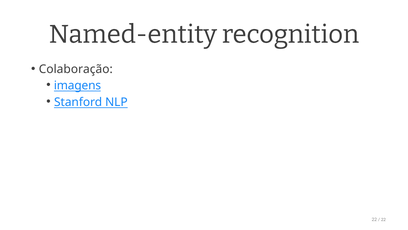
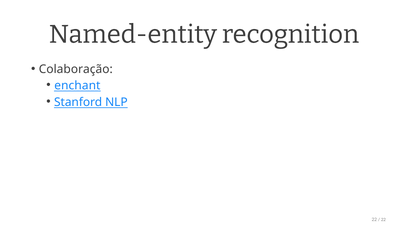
imagens: imagens -> enchant (77, 85)
